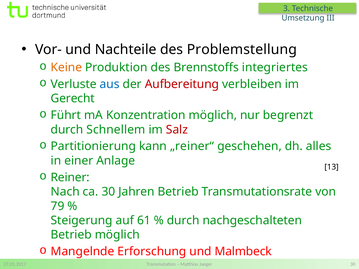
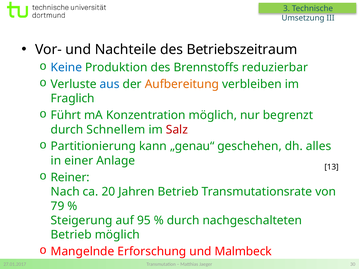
Problemstellung: Problemstellung -> Betriebszeitraum (242, 50)
Keine colour: orange -> blue (66, 67)
integriertes: integriertes -> reduzierbar (275, 67)
Aufbereitung colour: red -> orange (182, 84)
Gerecht: Gerecht -> Fraglich (73, 99)
„reiner“: „reiner“ -> „genau“ (192, 146)
ca 30: 30 -> 20 (108, 192)
61: 61 -> 95 (144, 221)
